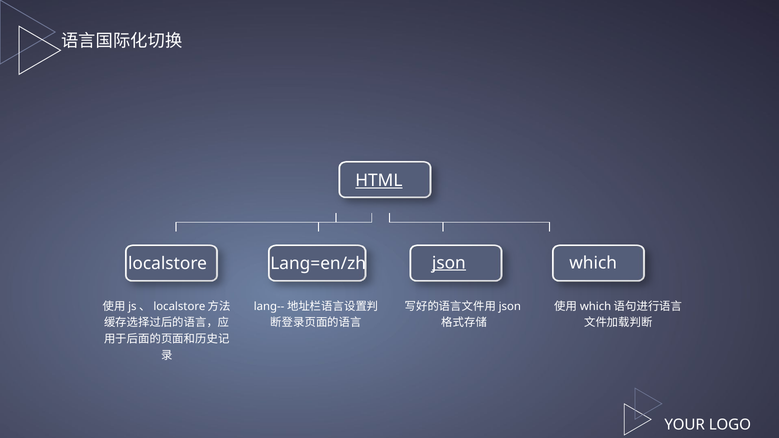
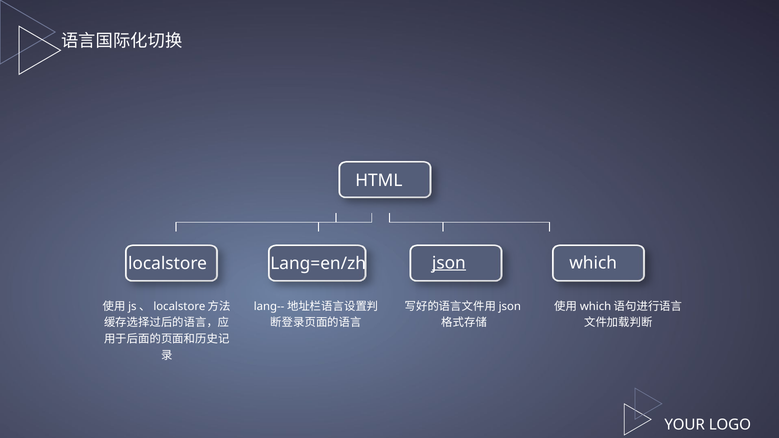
HTML underline: present -> none (379, 181)
